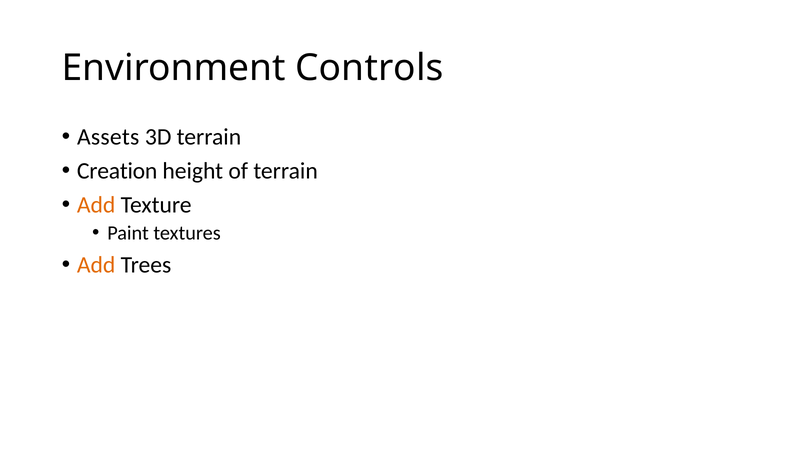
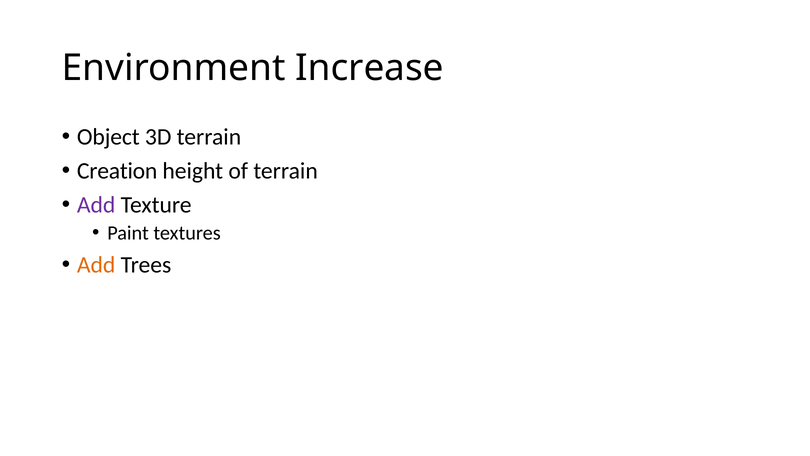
Controls: Controls -> Increase (370, 68)
Assets: Assets -> Object (108, 137)
Add colour: orange -> purple (96, 205)
